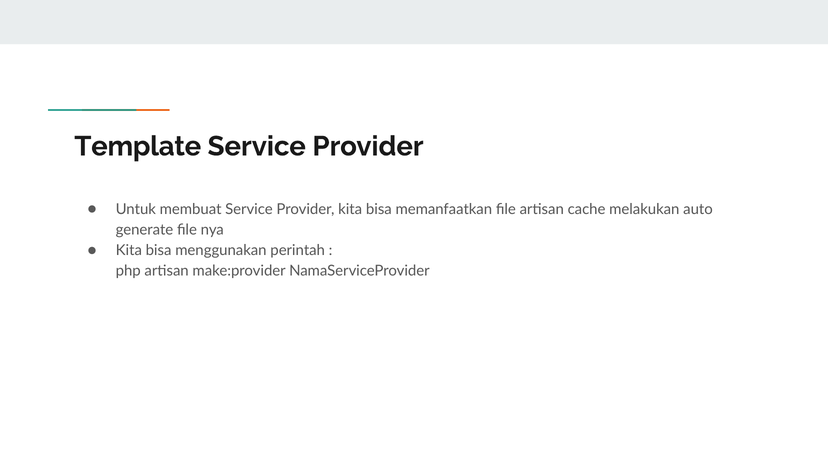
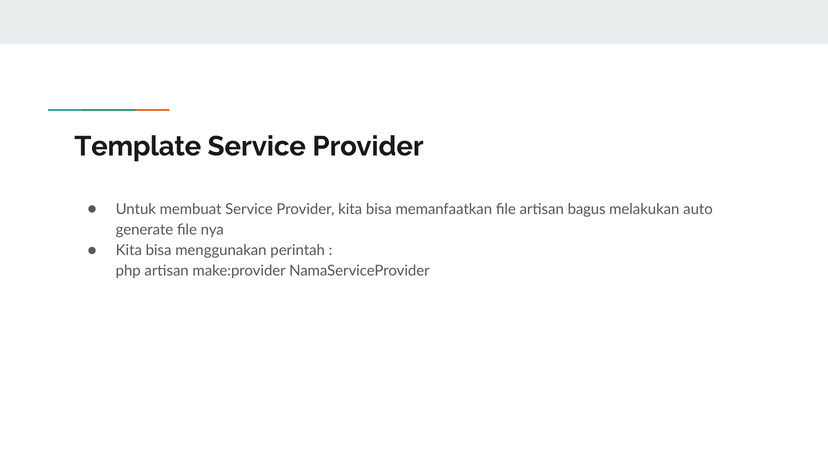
cache: cache -> bagus (587, 209)
